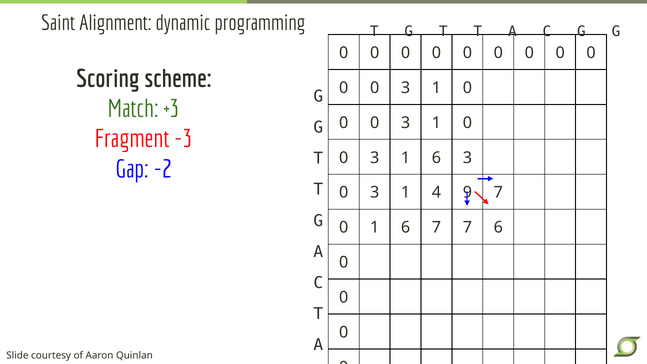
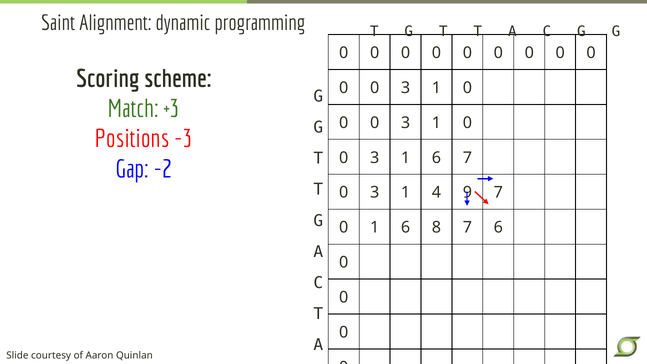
Fragment: Fragment -> Positions (132, 139)
6 3: 3 -> 7 (467, 158)
6 7: 7 -> 8 (436, 228)
